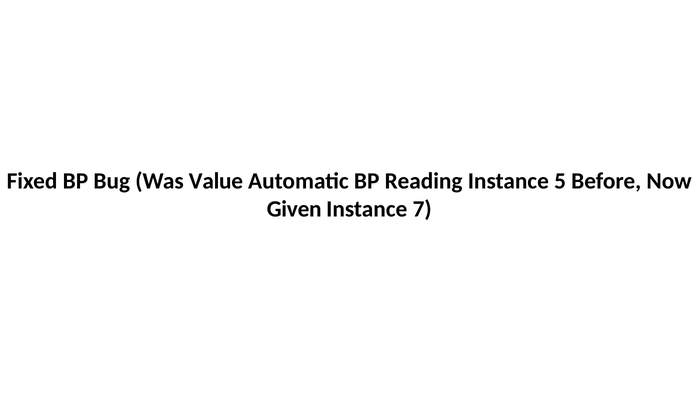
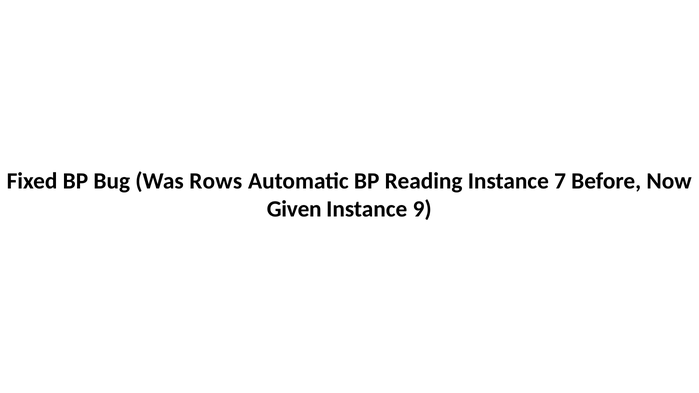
Value: Value -> Rows (216, 181)
5: 5 -> 7 (560, 181)
7: 7 -> 9 (422, 209)
